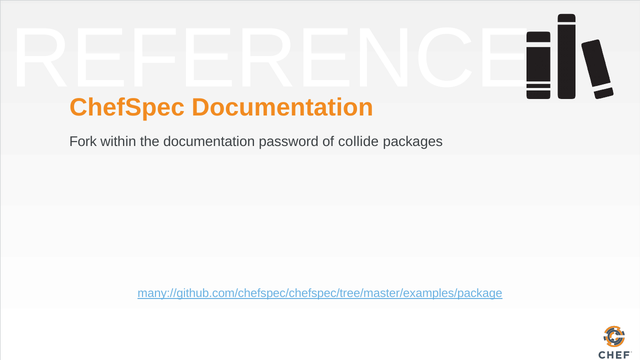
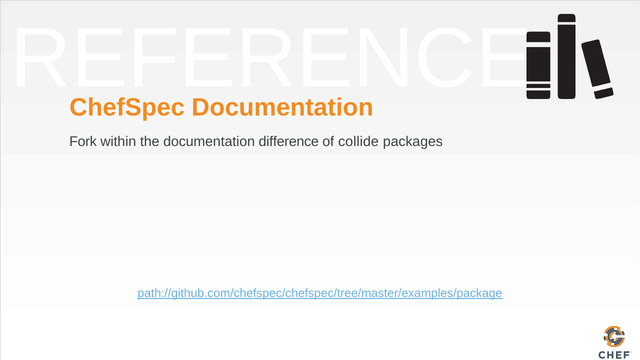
password: password -> difference (289, 142)
many://github.com/chefspec/chefspec/tree/master/examples/package: many://github.com/chefspec/chefspec/tree/master/examples/package -> path://github.com/chefspec/chefspec/tree/master/examples/package (320, 293)
